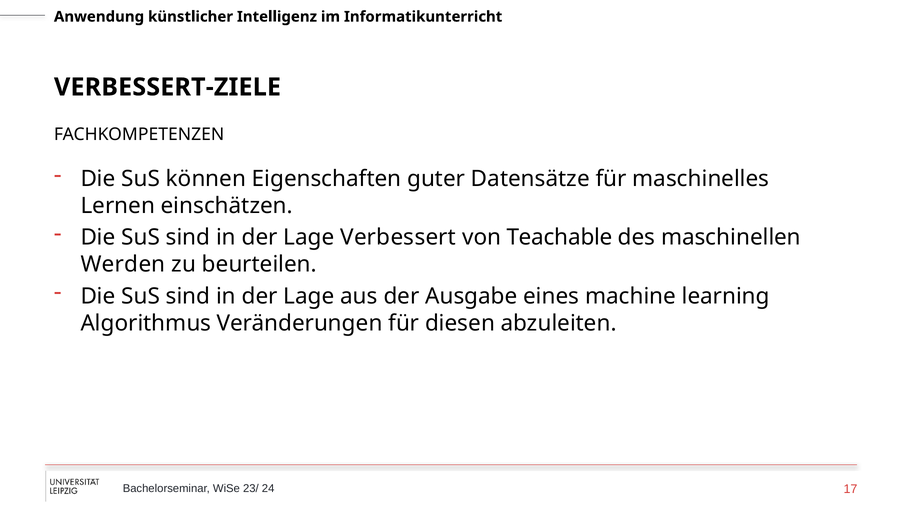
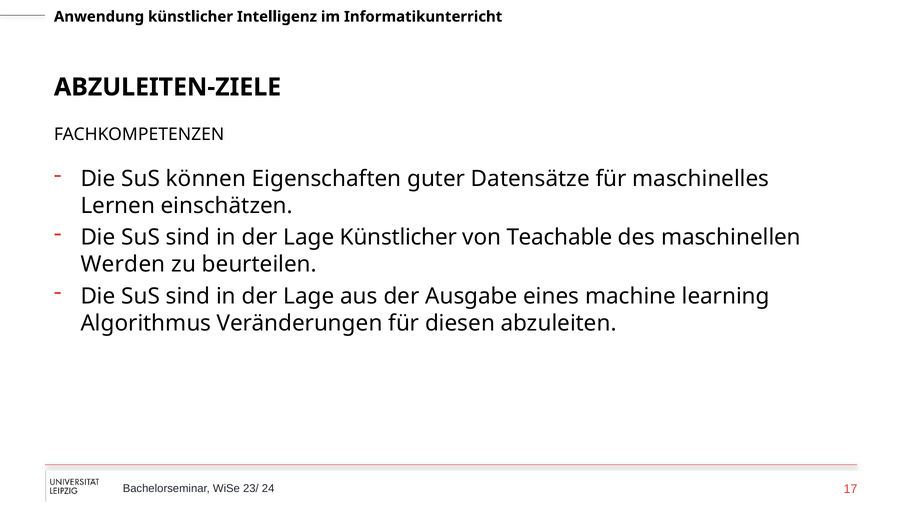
VERBESSERT-ZIELE: VERBESSERT-ZIELE -> ABZULEITEN-ZIELE (168, 87)
Lage Verbessert: Verbessert -> Künstlicher (398, 238)
